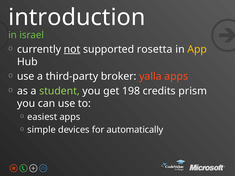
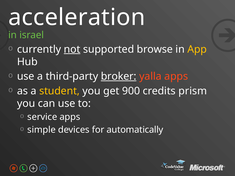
introduction: introduction -> acceleration (77, 17)
rosetta: rosetta -> browse (155, 49)
broker underline: none -> present (119, 76)
student colour: light green -> yellow (59, 91)
198: 198 -> 900 (131, 91)
easiest: easiest -> service (42, 117)
